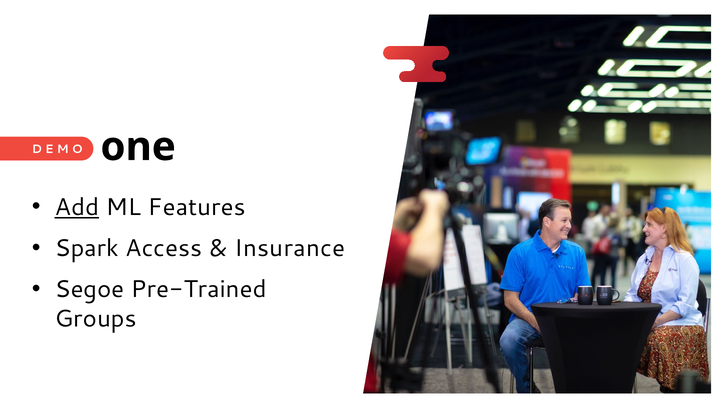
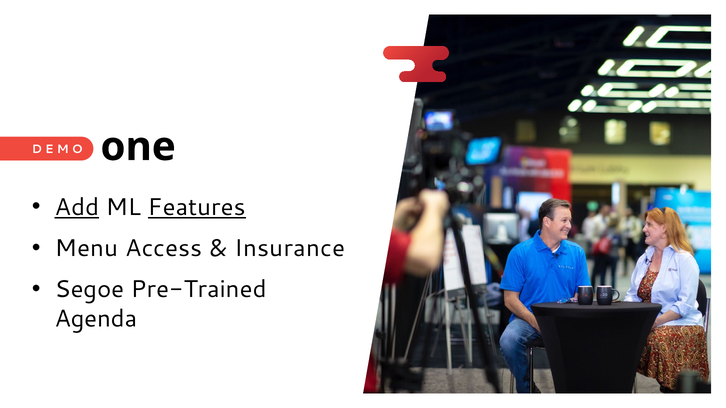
Features underline: none -> present (197, 208)
Spark: Spark -> Menu (87, 249)
Groups: Groups -> Agenda (96, 319)
